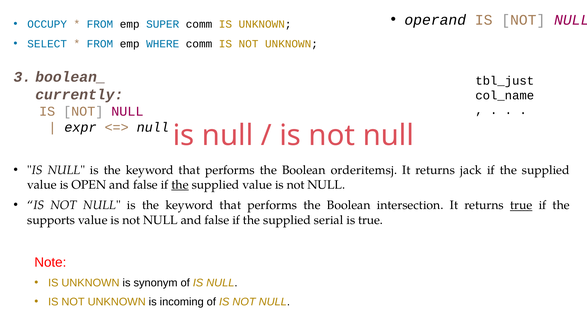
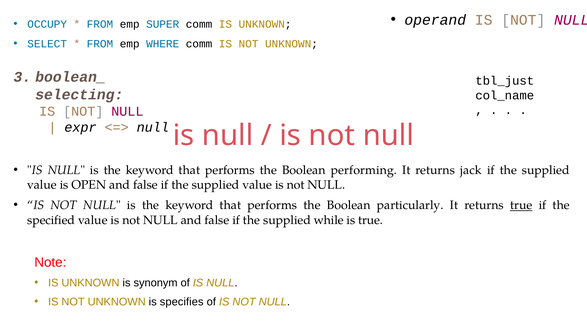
currently: currently -> selecting (79, 95)
orderitemsj: orderitemsj -> performing (364, 170)
the underline: present -> none (180, 185)
intersection: intersection -> particularly (410, 205)
supports: supports -> specified (51, 220)
serial: serial -> while (329, 220)
incoming: incoming -> specifies (182, 302)
